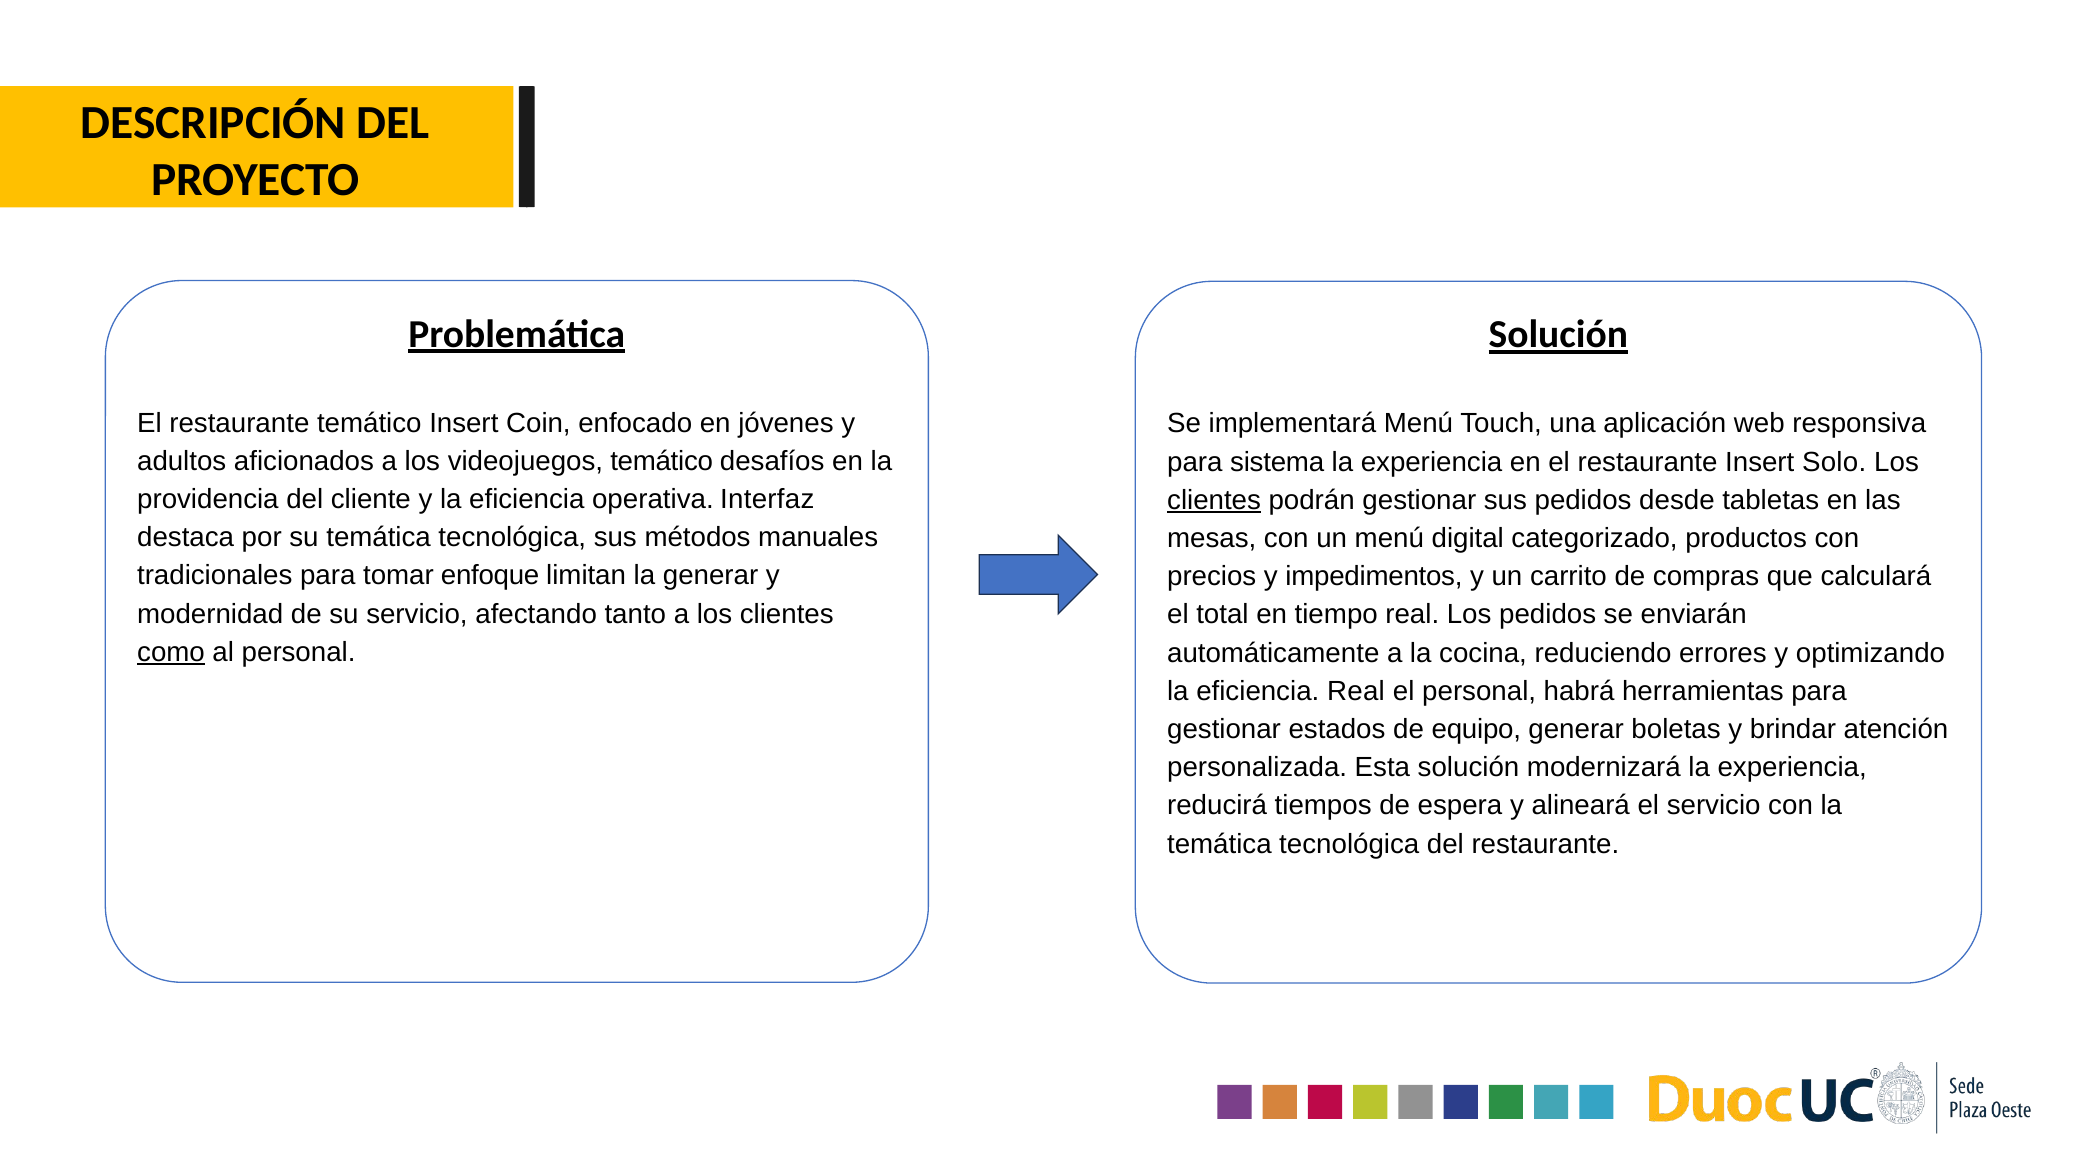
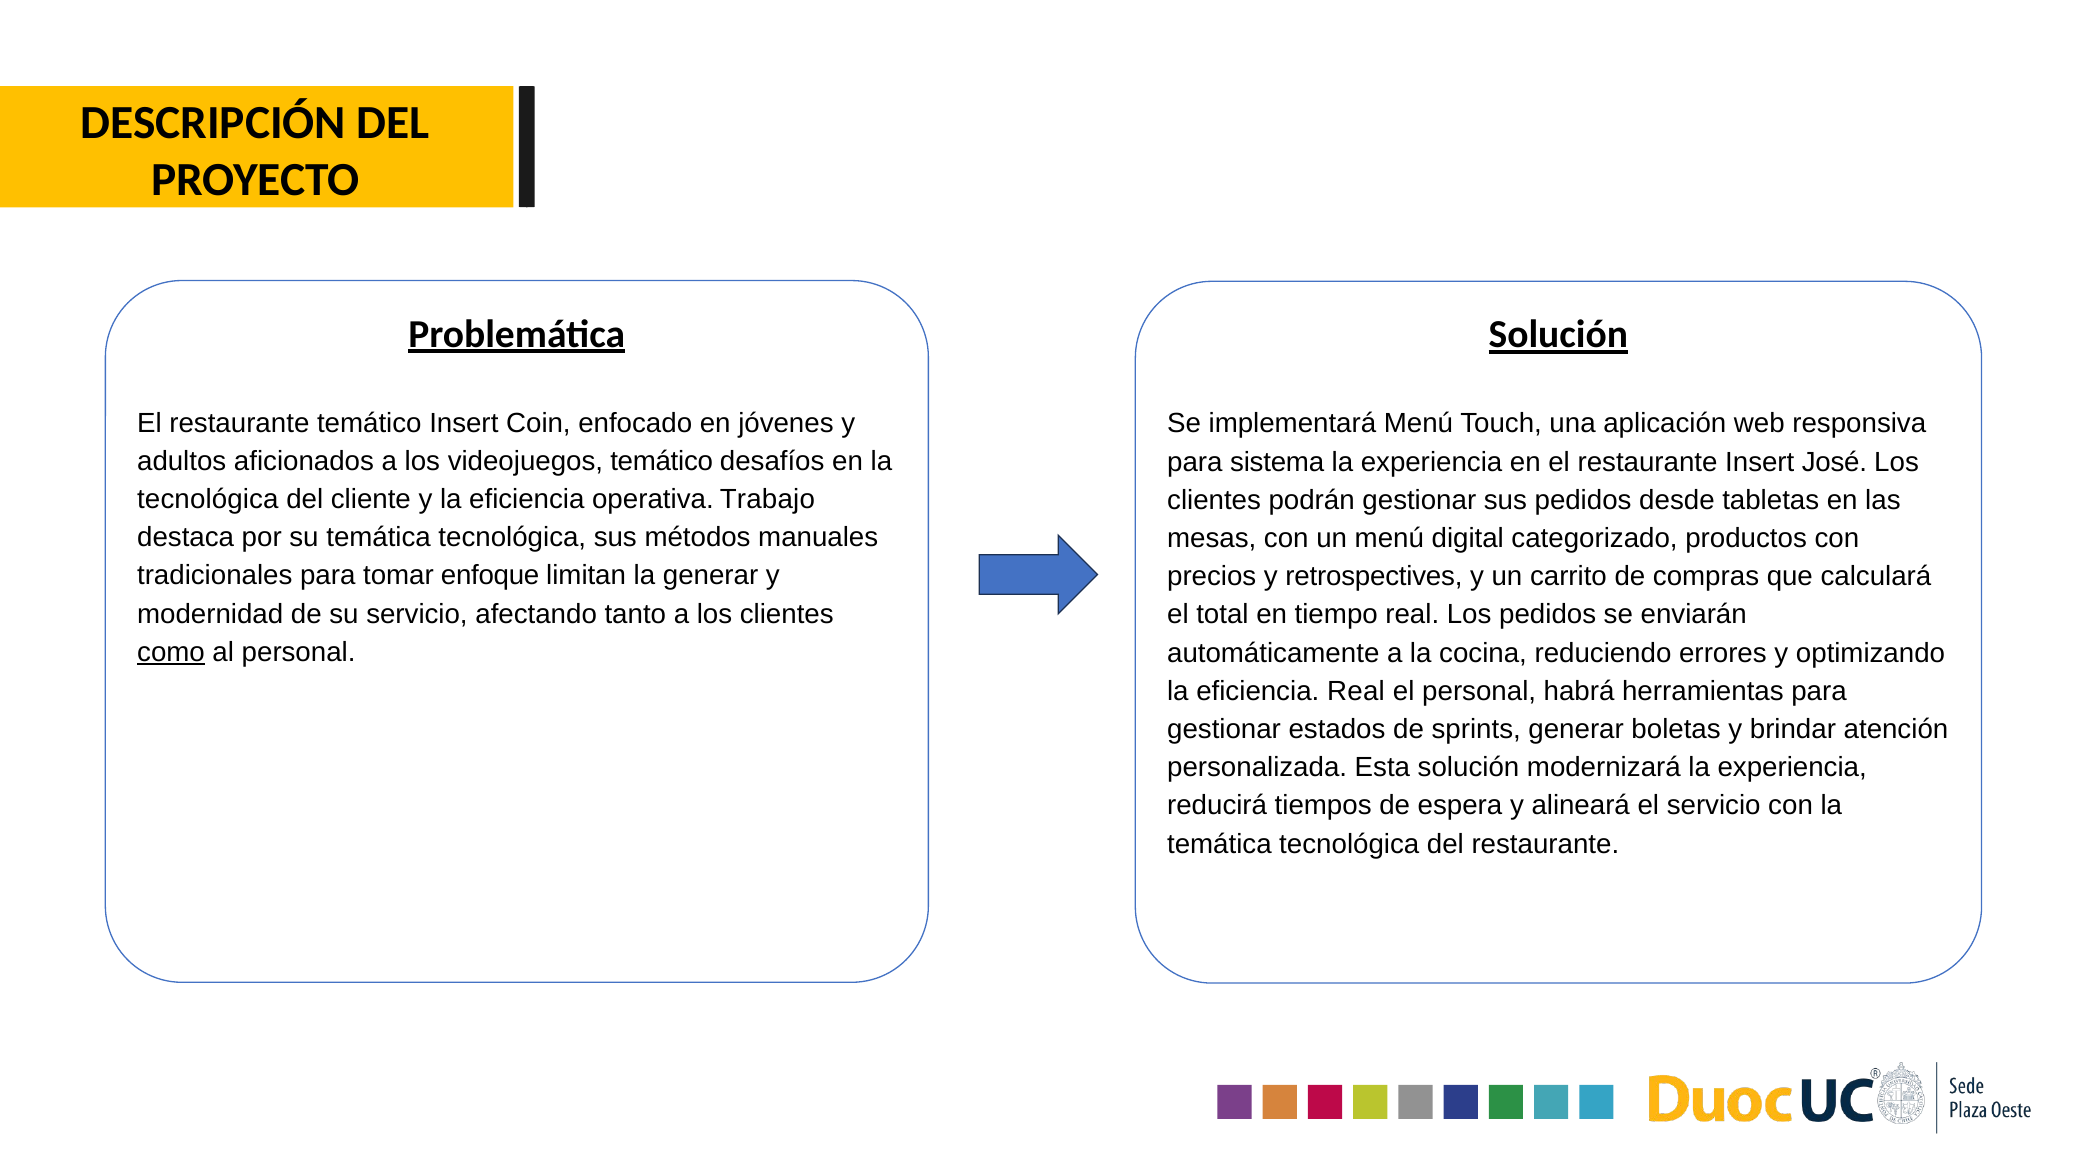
Solo: Solo -> José (1834, 462)
providencia: providencia -> tecnológica (208, 499)
Interfaz: Interfaz -> Trabajo (767, 499)
clientes underline: present -> none (1214, 500)
impedimentos: impedimentos -> retrospectives (1374, 577)
equipo: equipo -> sprints (1476, 729)
